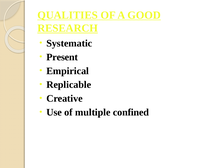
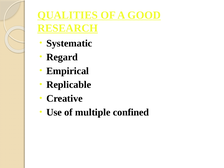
Present: Present -> Regard (62, 57)
